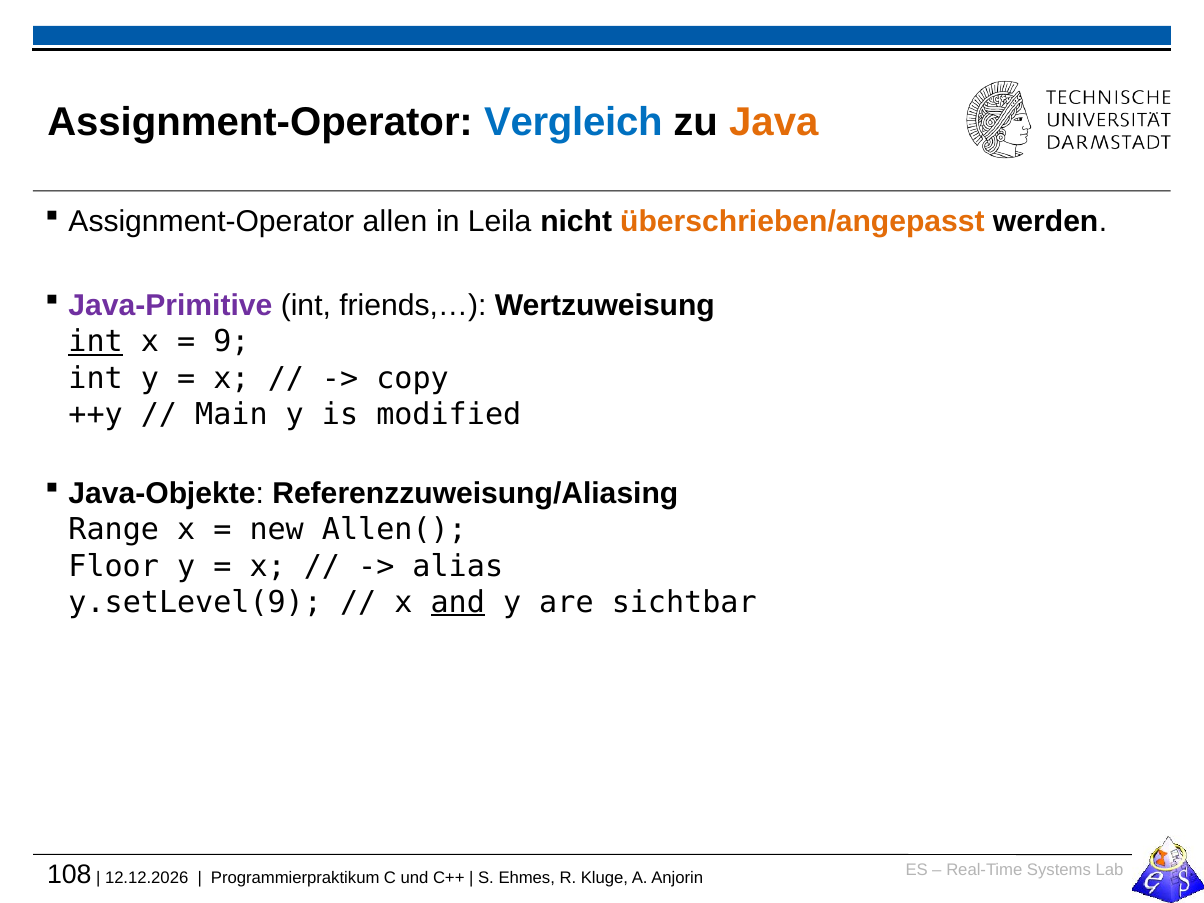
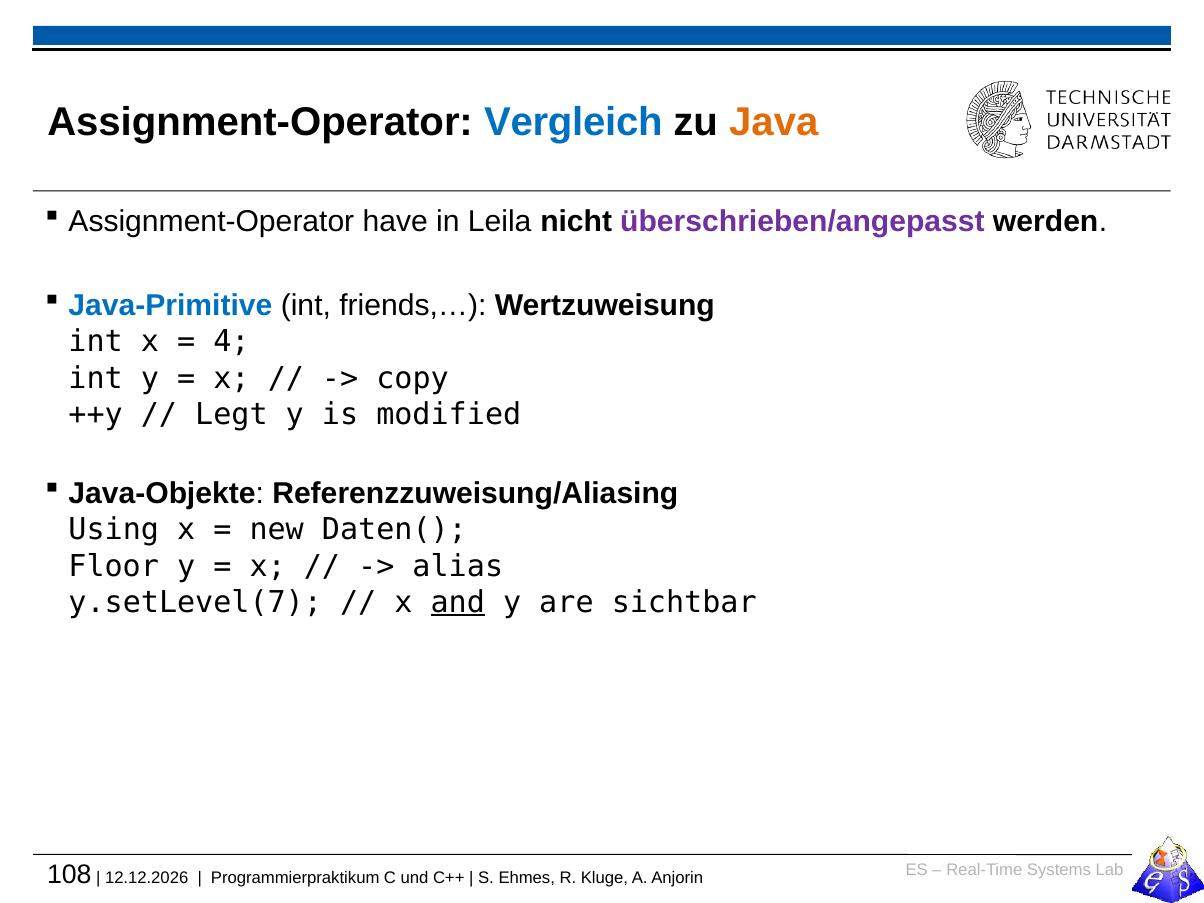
allen: allen -> have (395, 222)
überschrieben/angepasst colour: orange -> purple (802, 222)
Java-Primitive colour: purple -> blue (170, 306)
int underline: present -> none (96, 342)
9: 9 -> 4 (231, 342)
Main: Main -> Legt (231, 414)
Range: Range -> Using (114, 530)
Allen(: Allen( -> Daten( (394, 530)
y.setLevel(9: y.setLevel(9 -> y.setLevel(7 (195, 602)
